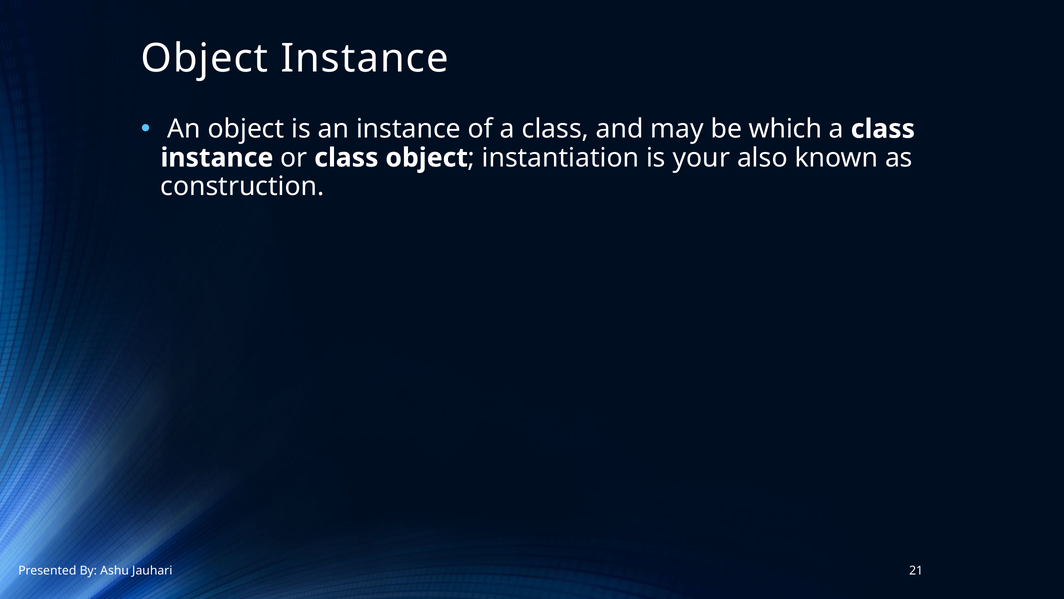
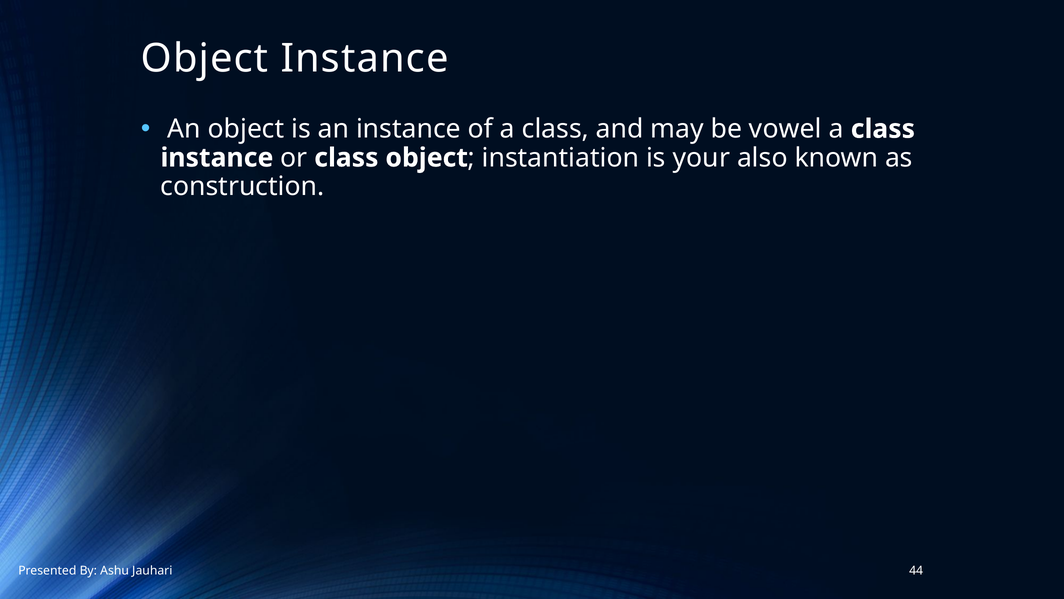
which: which -> vowel (785, 129)
21: 21 -> 44 (916, 571)
